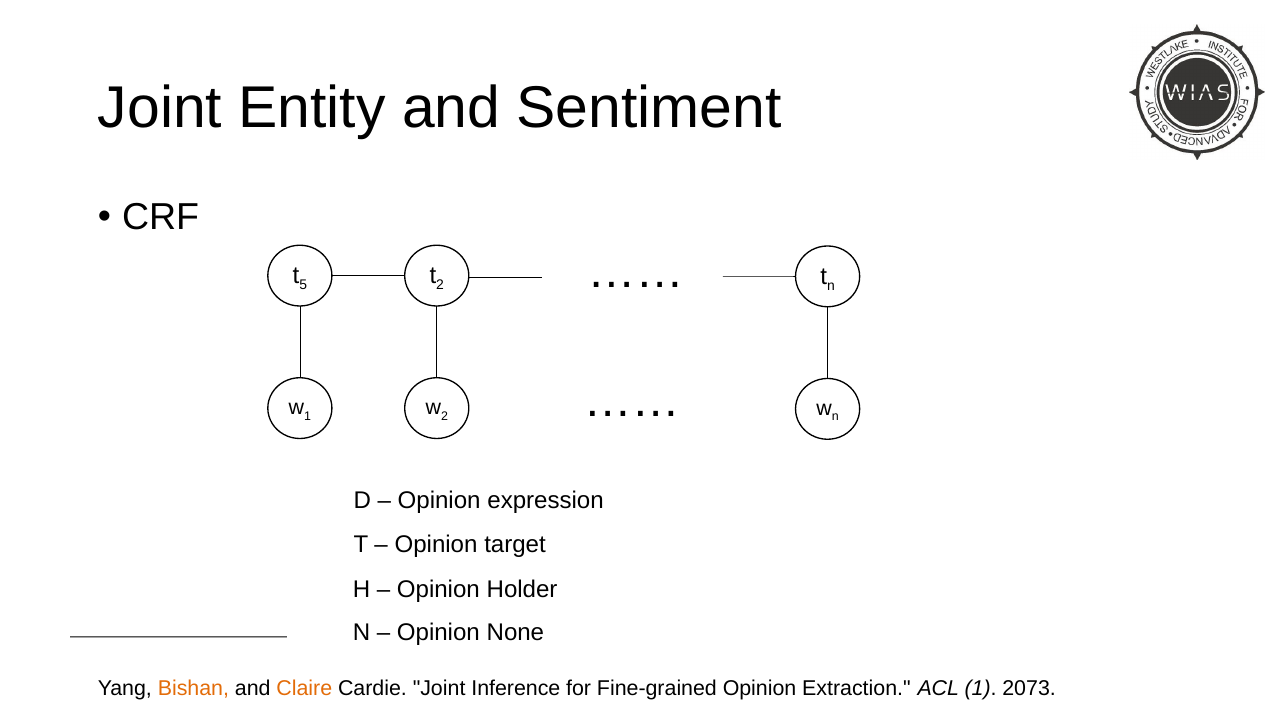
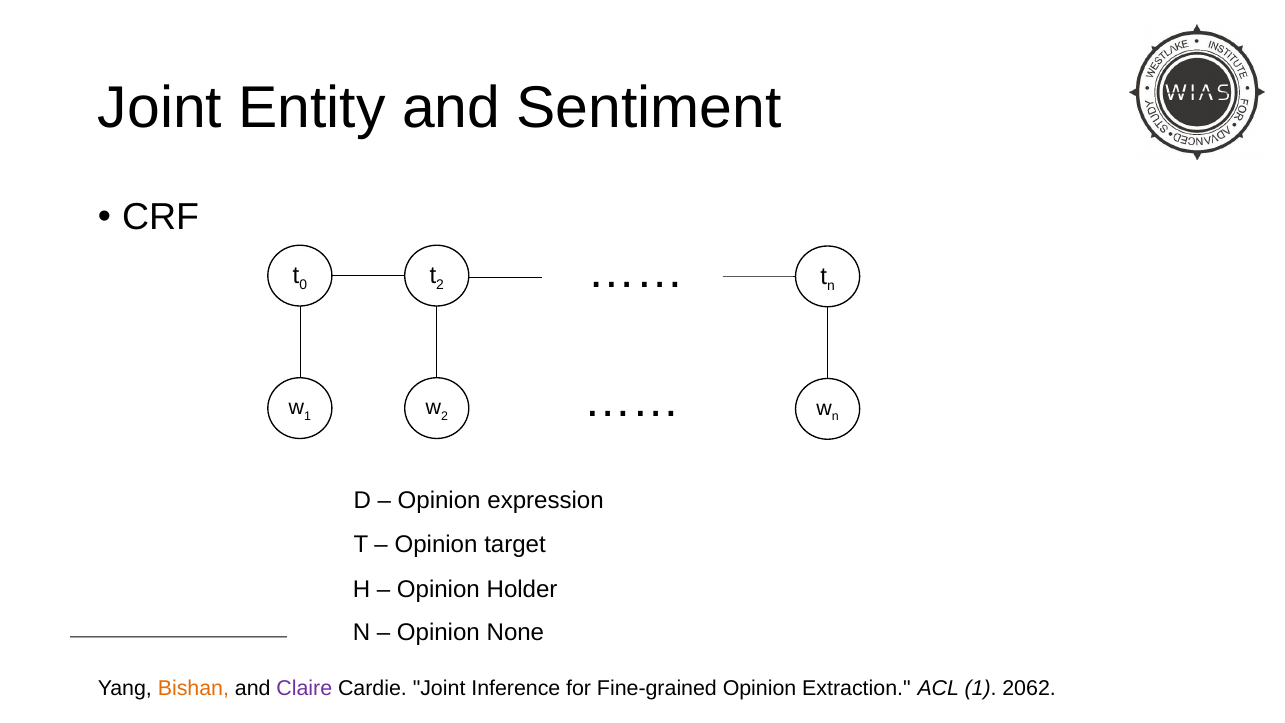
5: 5 -> 0 (303, 285)
Claire colour: orange -> purple (304, 688)
2073: 2073 -> 2062 (1029, 688)
